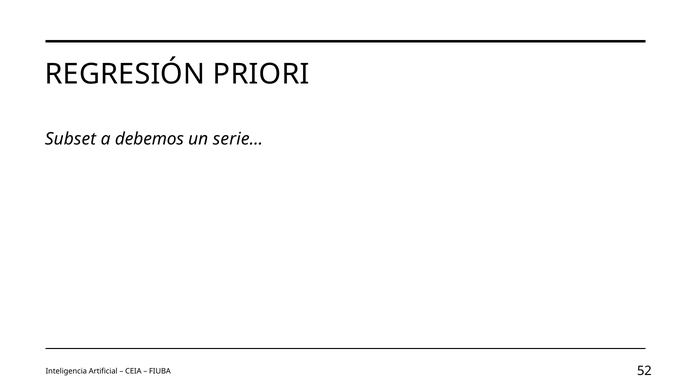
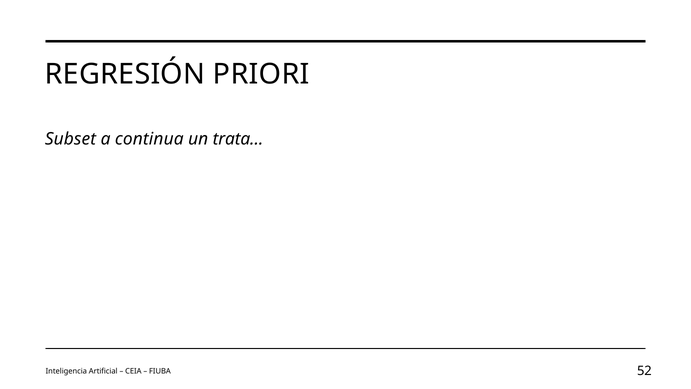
debemos: debemos -> continua (149, 139)
serie…: serie… -> trata… (238, 139)
